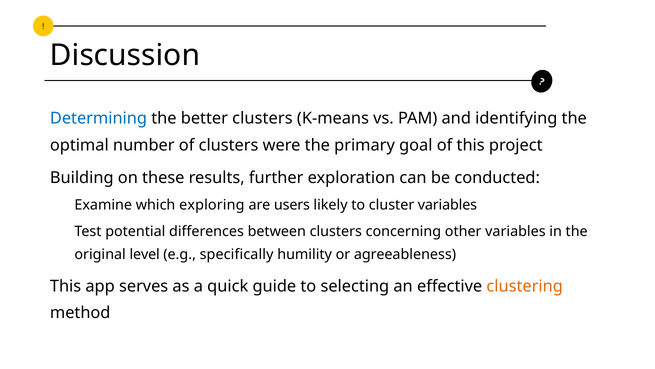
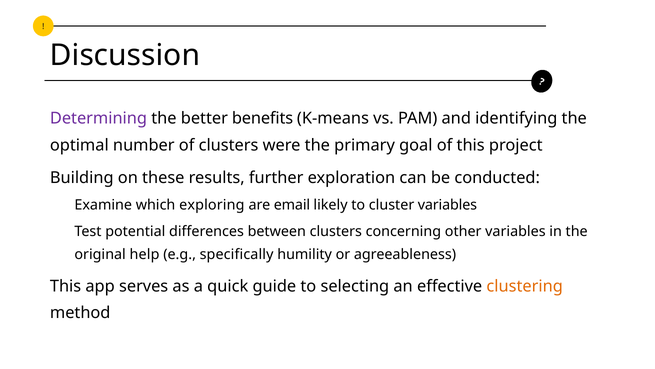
Determining colour: blue -> purple (98, 118)
better clusters: clusters -> benefits (263, 118)
users: users -> email (292, 205)
level: level -> help (145, 254)
